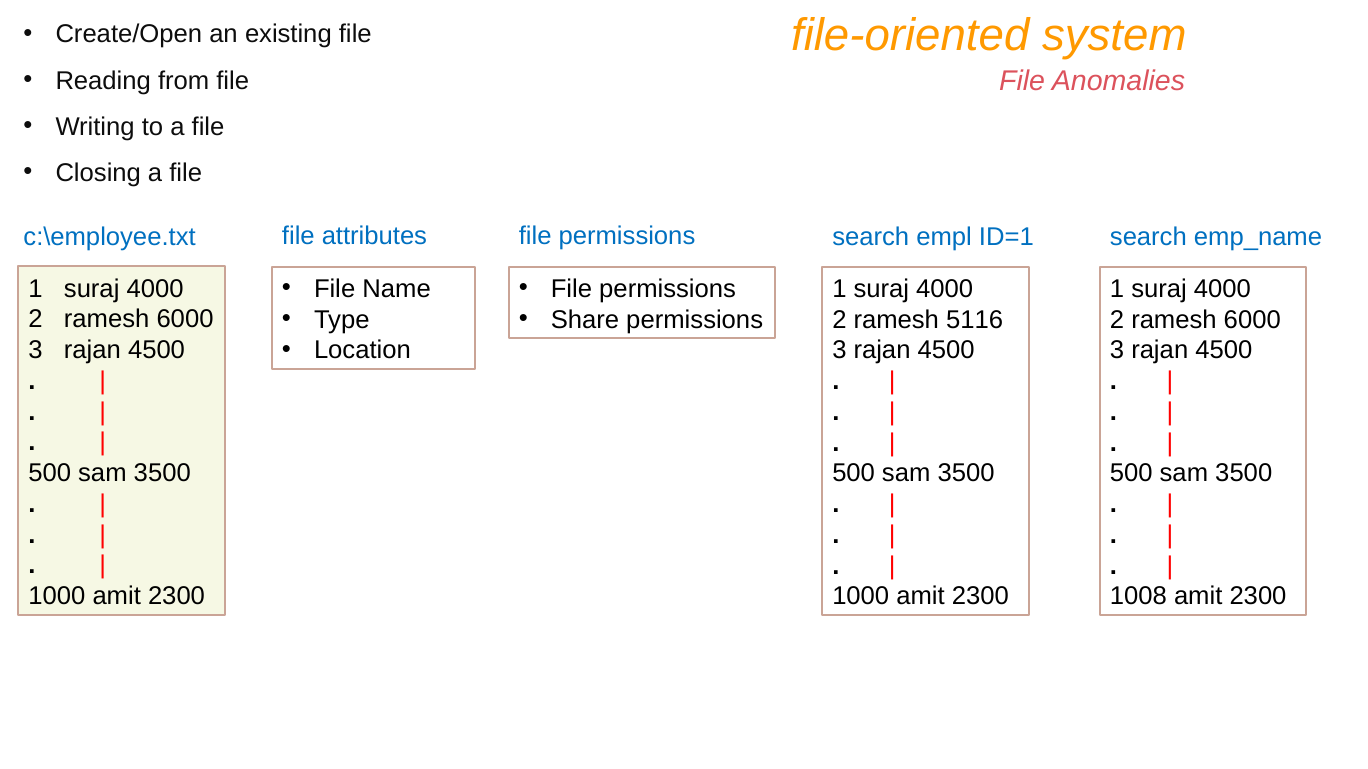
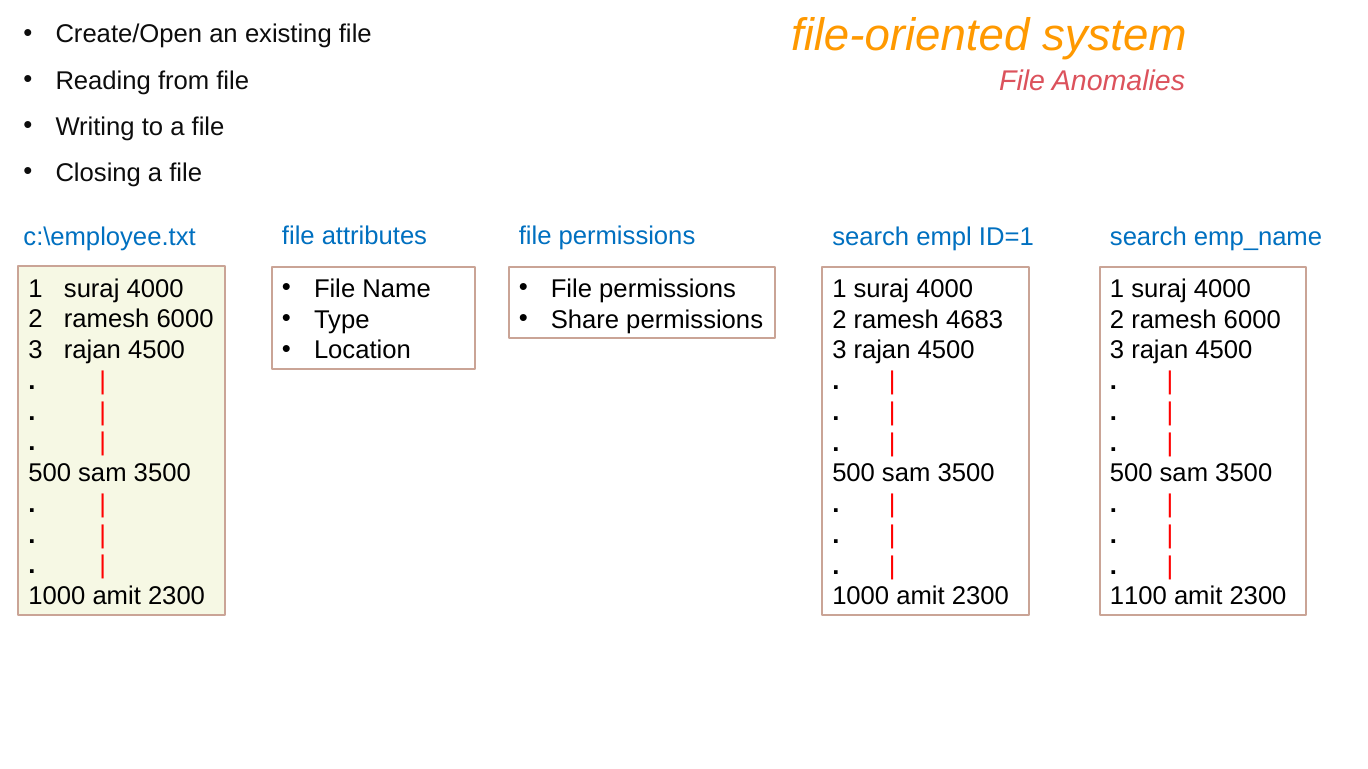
5116: 5116 -> 4683 (975, 320)
1008: 1008 -> 1100 (1138, 597)
